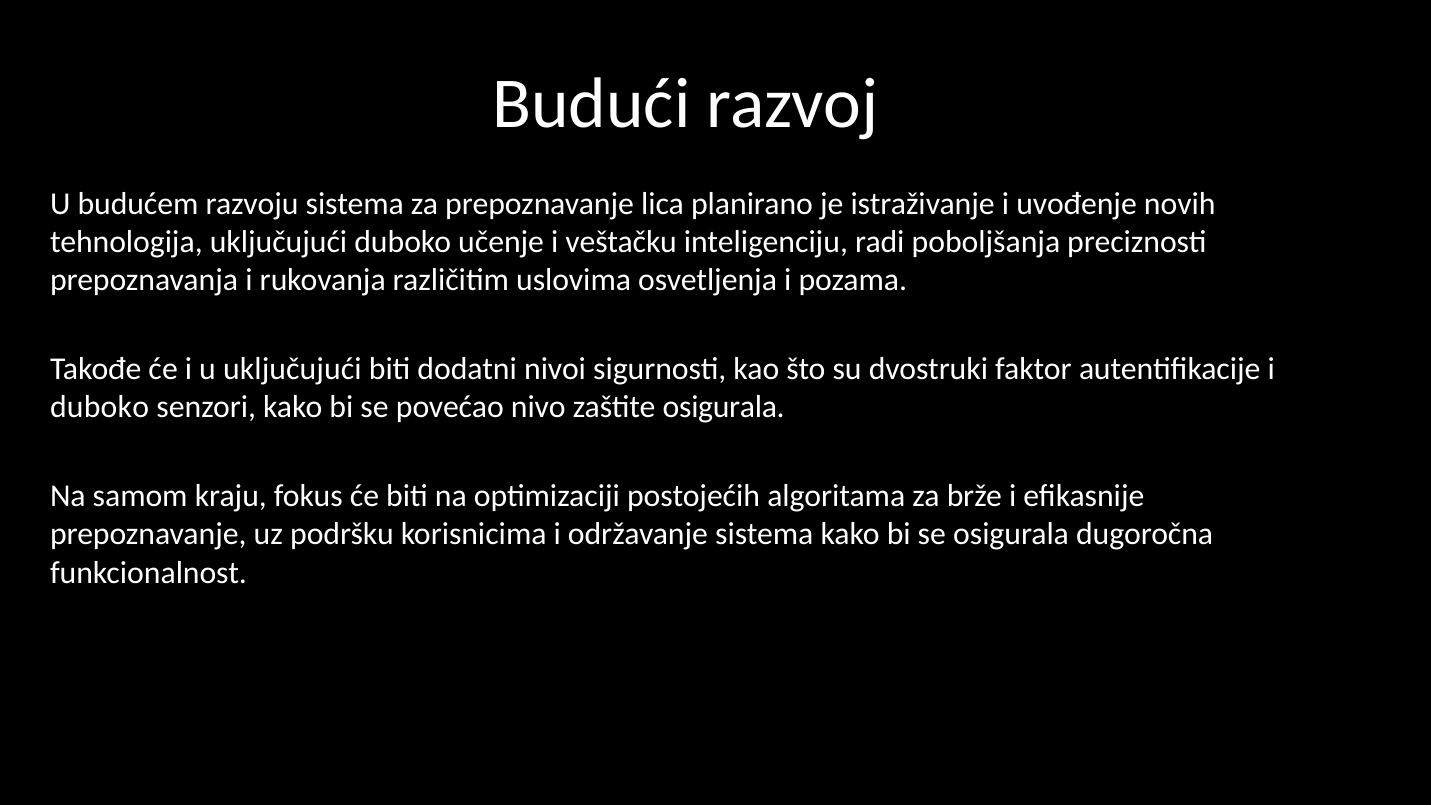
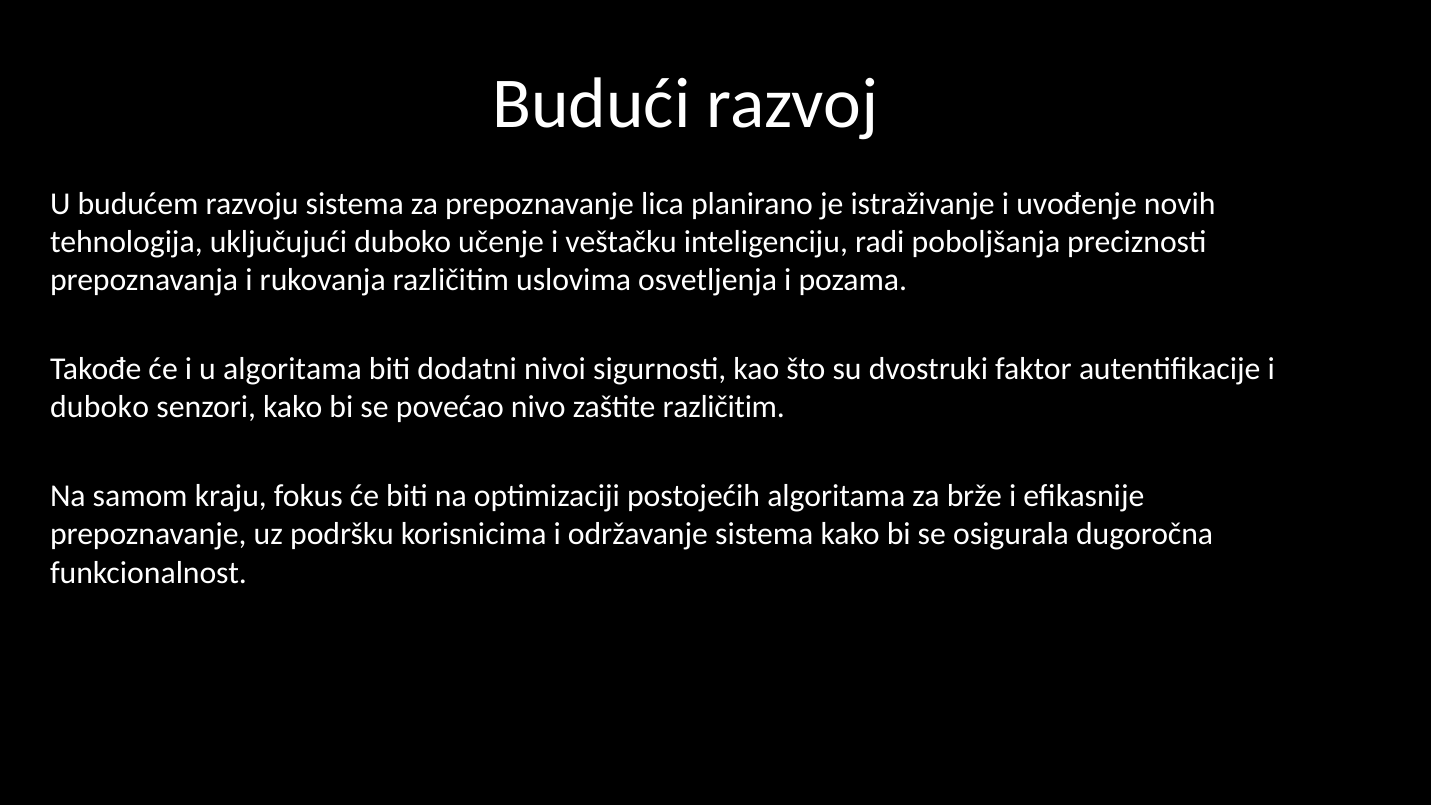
u uključujući: uključujući -> algoritama (293, 369)
zaštite osigurala: osigurala -> različitim (724, 407)
